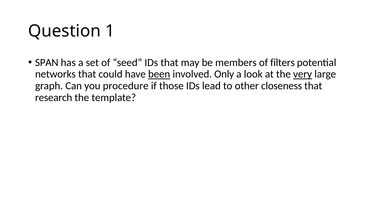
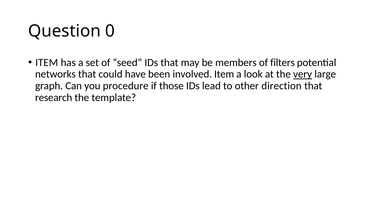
1: 1 -> 0 (110, 31)
SPAN: SPAN -> ITEM (47, 63)
been underline: present -> none (159, 74)
involved Only: Only -> Item (224, 74)
closeness: closeness -> direction (281, 86)
